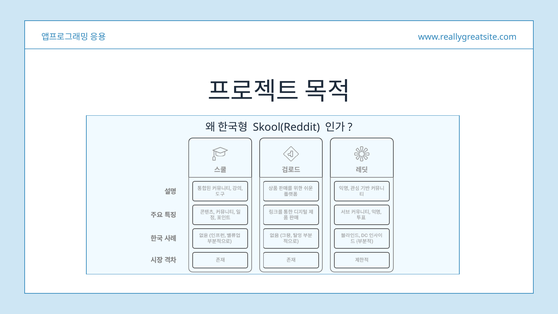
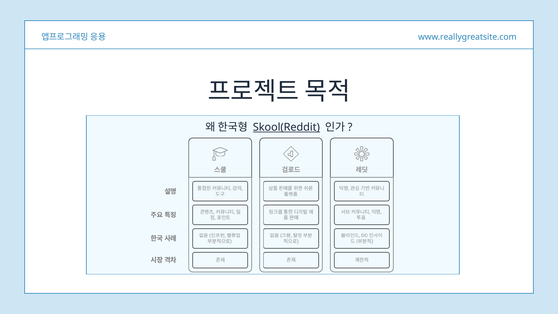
Skool(Reddit underline: none -> present (286, 127)
